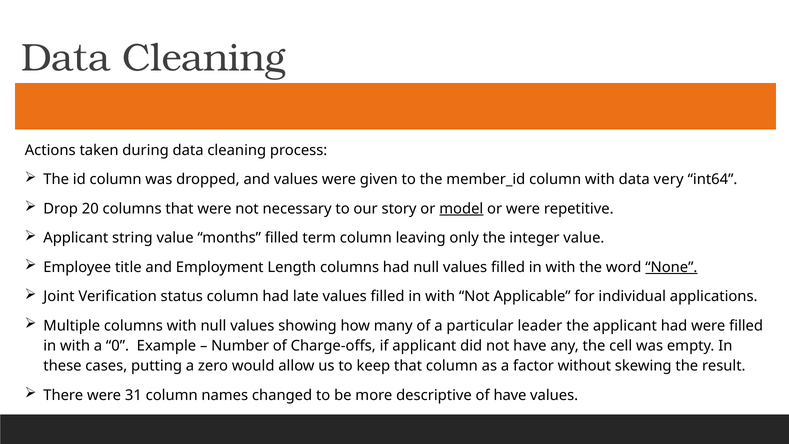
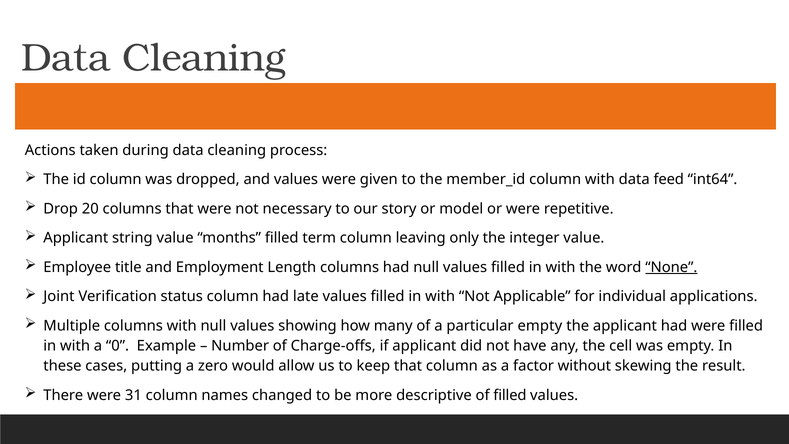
very: very -> feed (669, 179)
model underline: present -> none (461, 209)
particular leader: leader -> empty (540, 326)
of have: have -> filled (510, 395)
